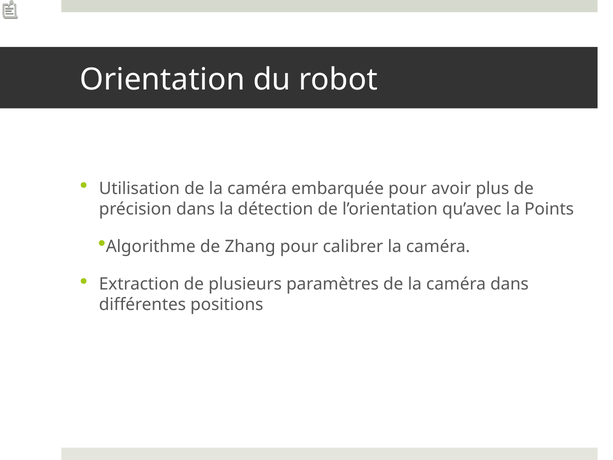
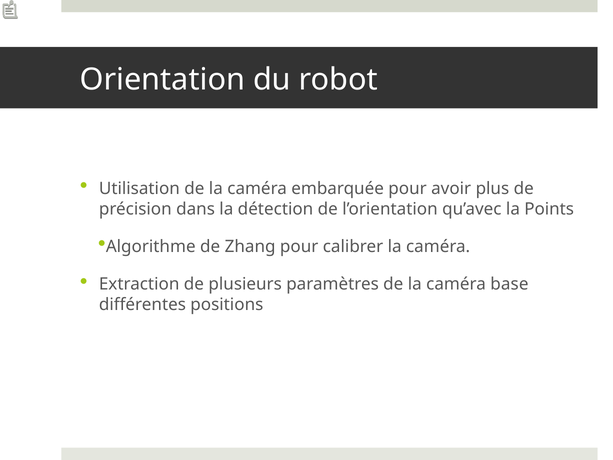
caméra dans: dans -> base (509, 284)
